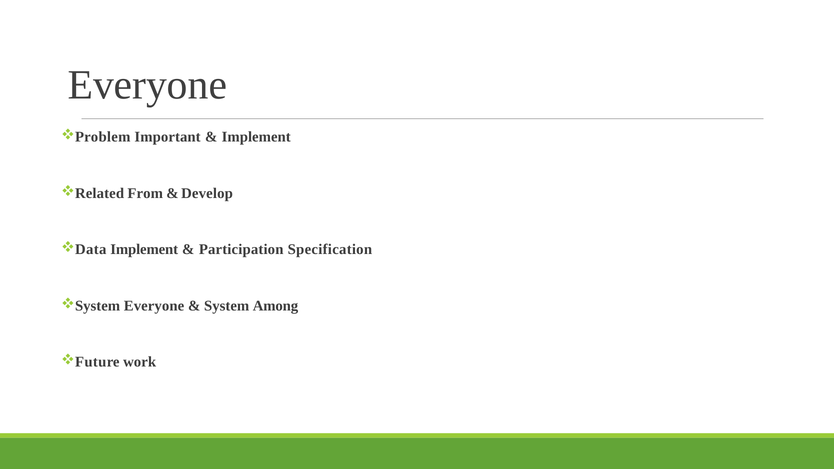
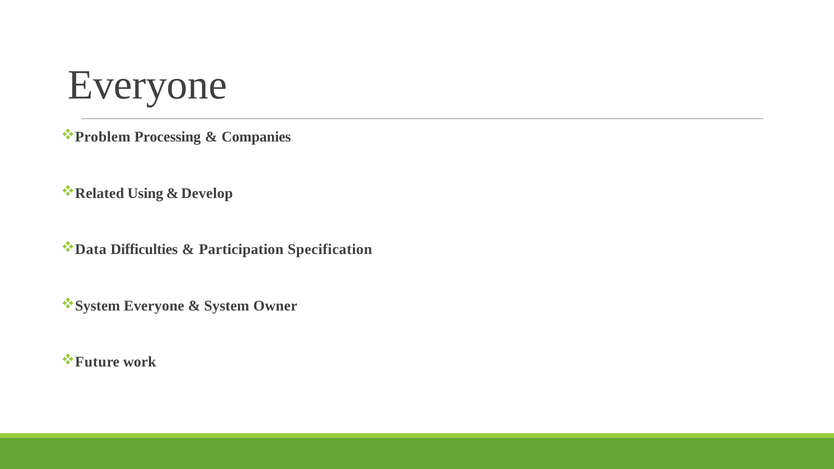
Important: Important -> Processing (168, 137)
Implement: Implement -> Companies (256, 137)
From: From -> Using (145, 193)
Implement: Implement -> Difficulties (144, 250)
Among: Among -> Owner (275, 306)
